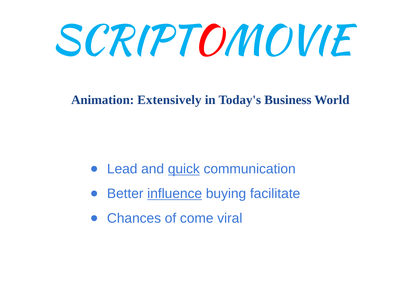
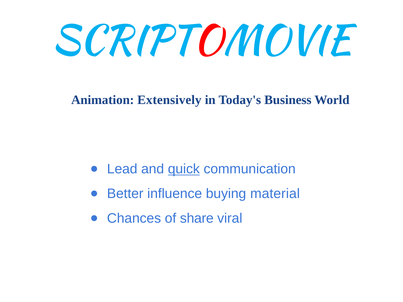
influence underline: present -> none (175, 194)
facilitate: facilitate -> material (275, 194)
come: come -> share (197, 219)
